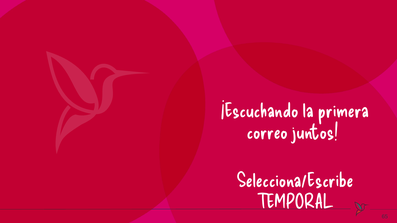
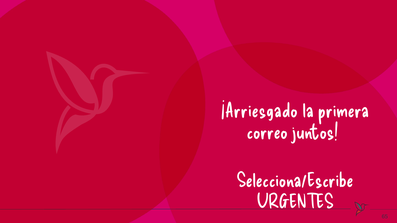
¡Escuchando: ¡Escuchando -> ¡Arriesgado (260, 111)
TEMPORAL: TEMPORAL -> URGENTES (295, 202)
